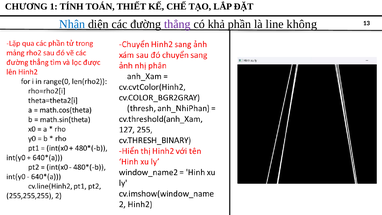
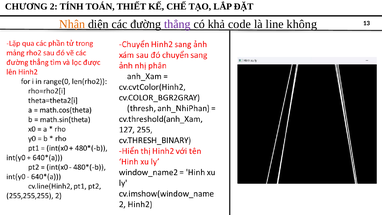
1: 1 -> 2 (54, 6)
Nhận colour: blue -> orange (72, 24)
phần: phần -> code (239, 24)
